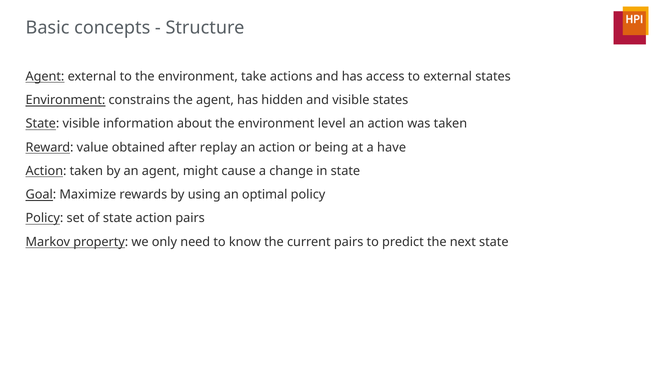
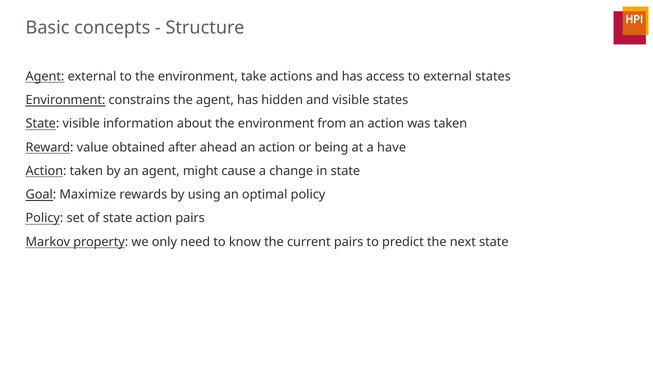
level: level -> from (332, 124)
replay: replay -> ahead (218, 147)
